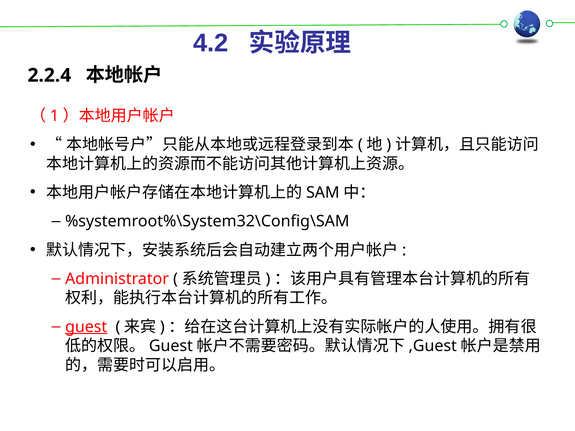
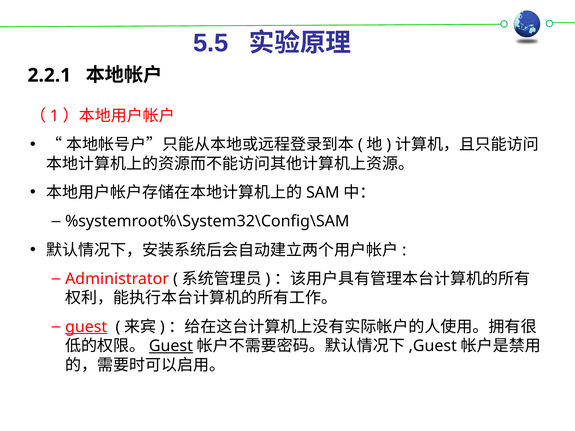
4.2: 4.2 -> 5.5 (211, 43)
2.2.4: 2.2.4 -> 2.2.1 (49, 75)
Guest underline: none -> present (171, 346)
